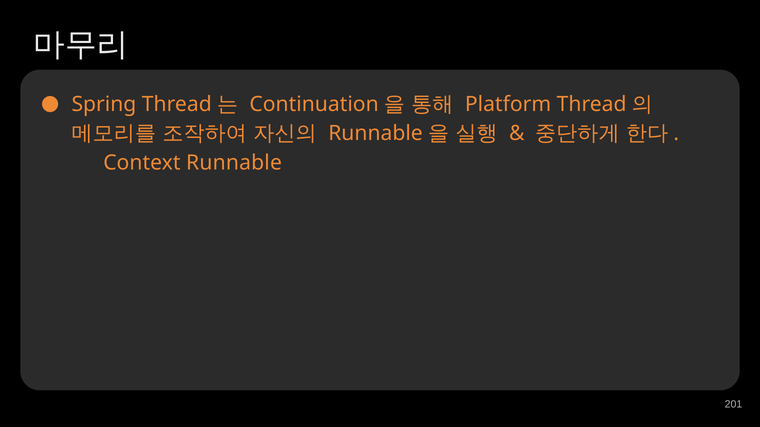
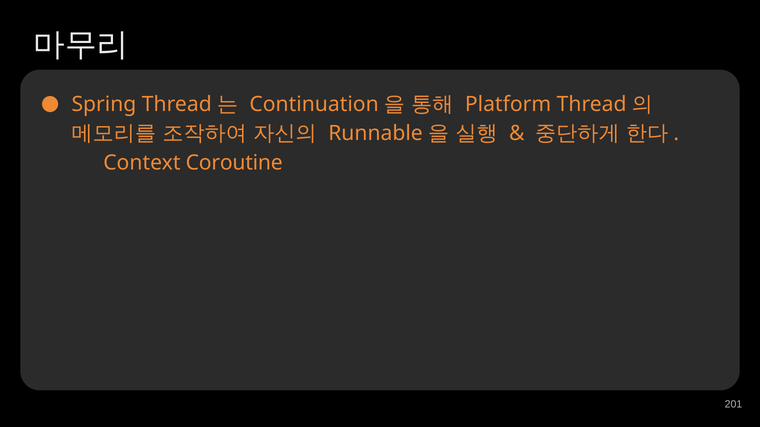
Runnable: Runnable -> Coroutine (234, 163)
